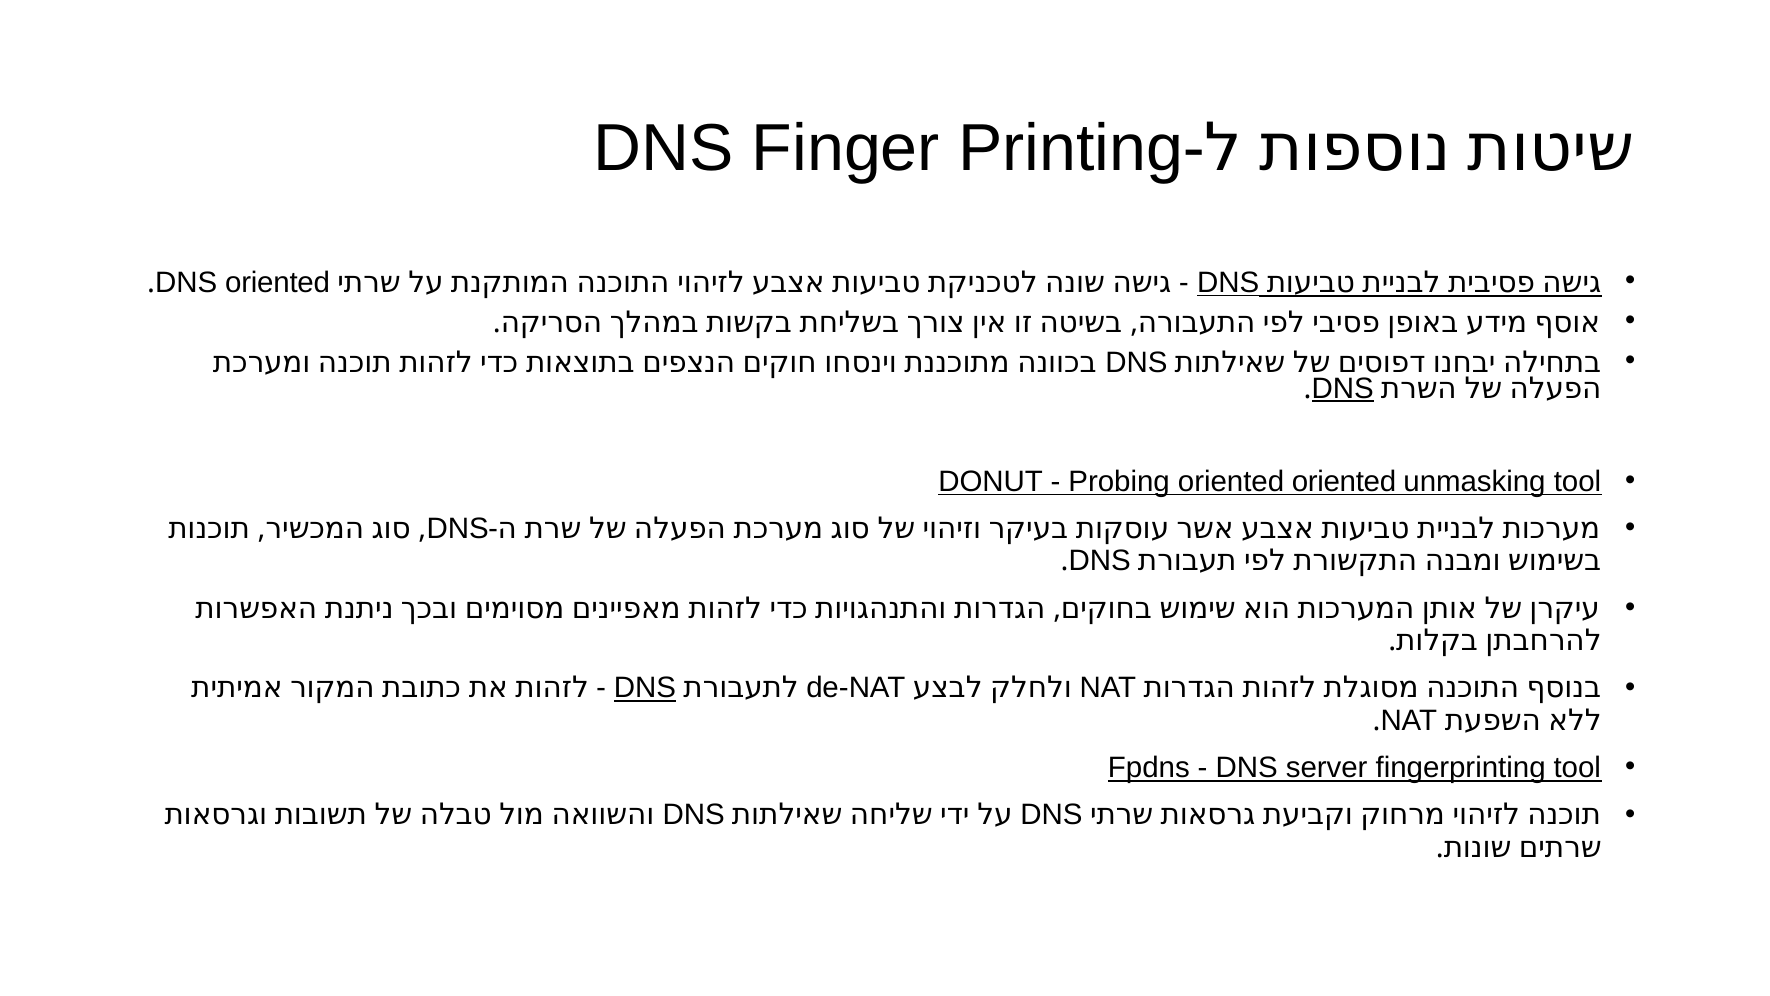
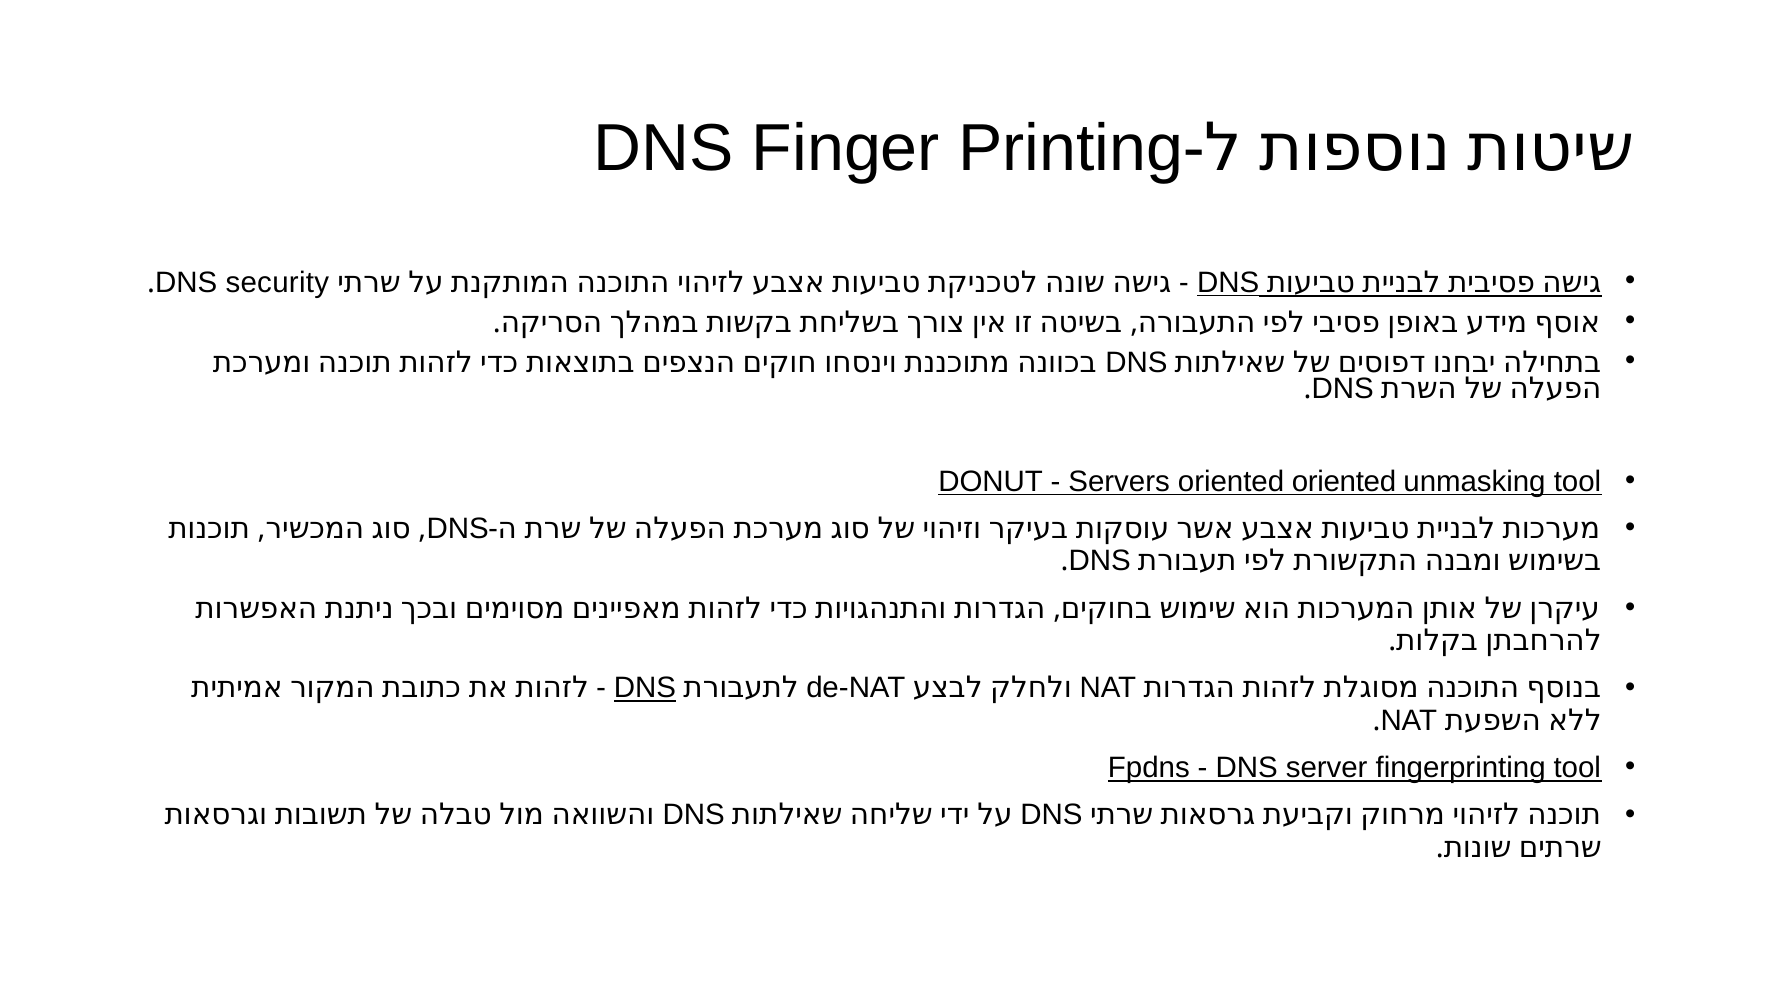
DNS oriented: oriented -> security (277, 282)
DNS underline: present -> none (1343, 388)
Probing: Probing -> Servers (1119, 481)
